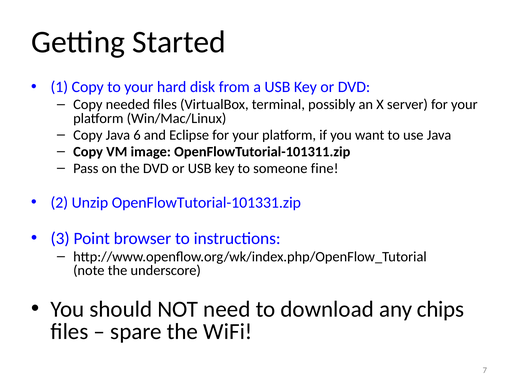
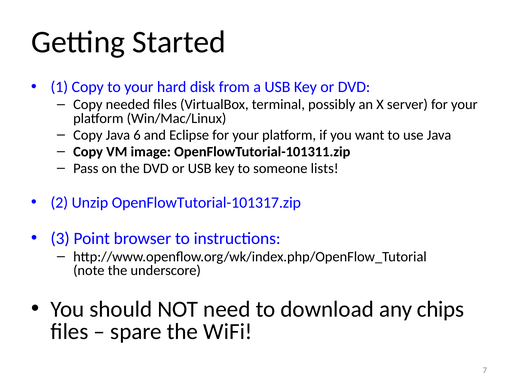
fine: fine -> lists (325, 169)
OpenFlowTutorial-101331.zip: OpenFlowTutorial-101331.zip -> OpenFlowTutorial-101317.zip (206, 203)
